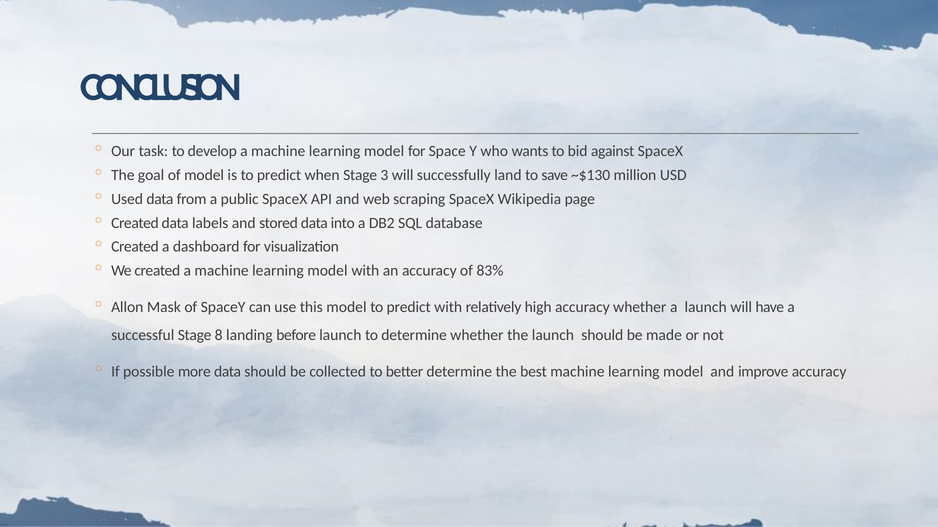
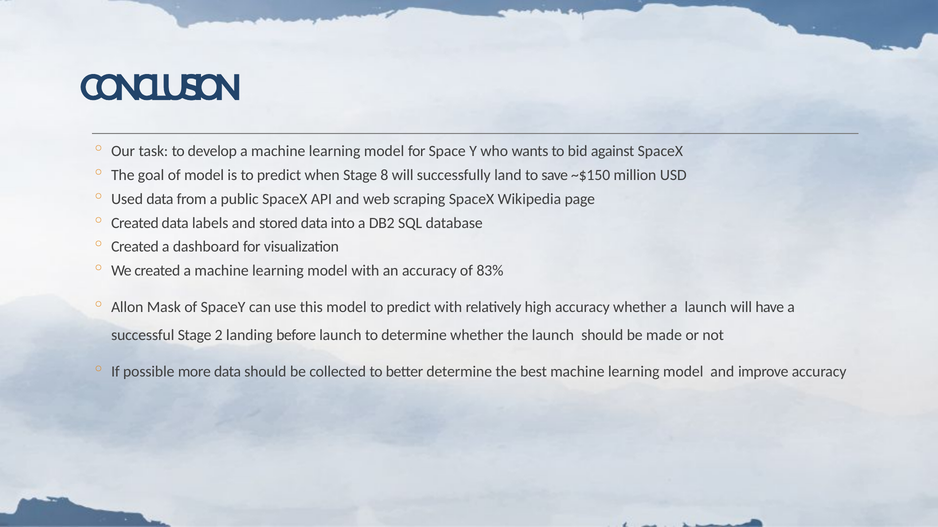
3: 3 -> 8 (384, 175)
~$130: ~$130 -> ~$150 (591, 175)
8: 8 -> 2 (219, 336)
